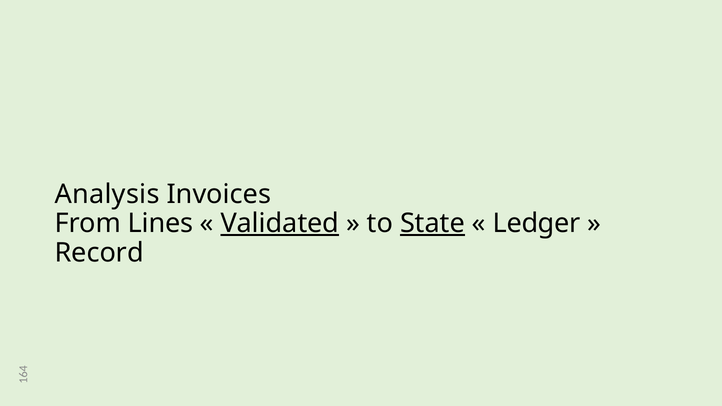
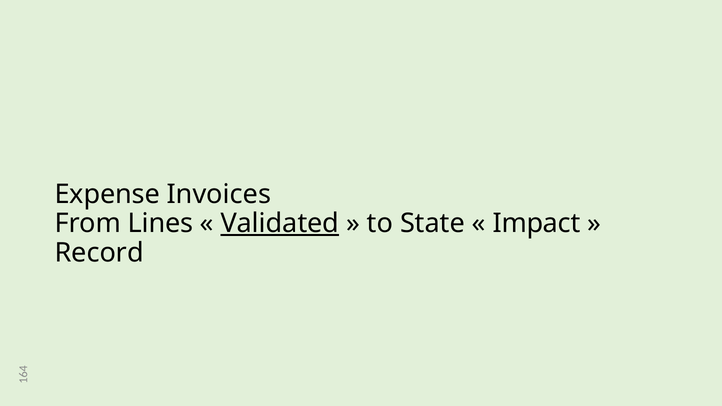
Analysis: Analysis -> Expense (107, 194)
State underline: present -> none (432, 223)
Ledger: Ledger -> Impact (537, 223)
